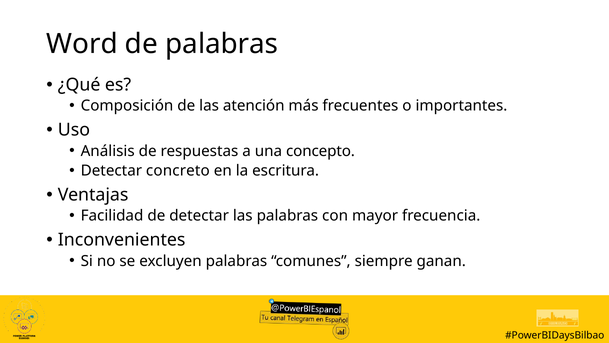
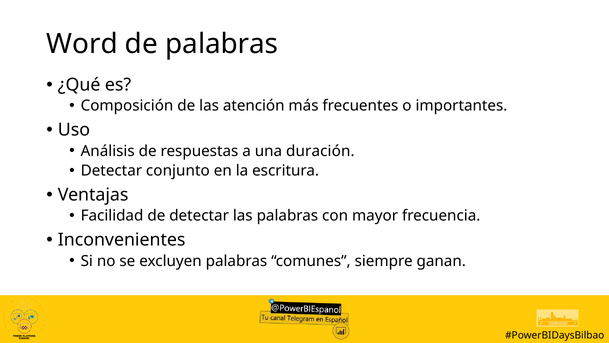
concepto: concepto -> duración (320, 151)
concreto: concreto -> conjunto (178, 170)
